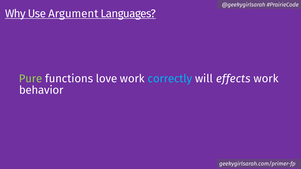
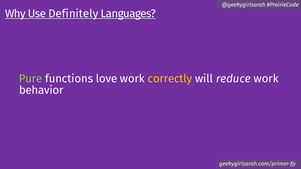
Argument: Argument -> Definitely (73, 14)
correctly colour: light blue -> yellow (170, 79)
effects: effects -> reduce (233, 79)
